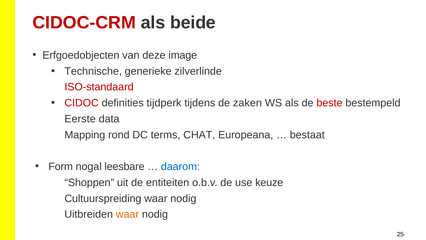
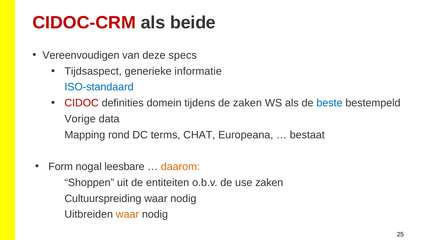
Erfgoedobjecten: Erfgoedobjecten -> Vereenvoudigen (81, 55)
image: image -> specs (183, 55)
Technische: Technische -> Tijdsaspect (93, 71)
zilverlinde: zilverlinde -> informatie (198, 71)
ISO-standaard colour: red -> blue (99, 87)
tijdperk: tijdperk -> domein (164, 103)
beste colour: red -> blue (329, 103)
Eerste: Eerste -> Vorige (80, 119)
daarom colour: blue -> orange (180, 166)
use keuze: keuze -> zaken (269, 182)
